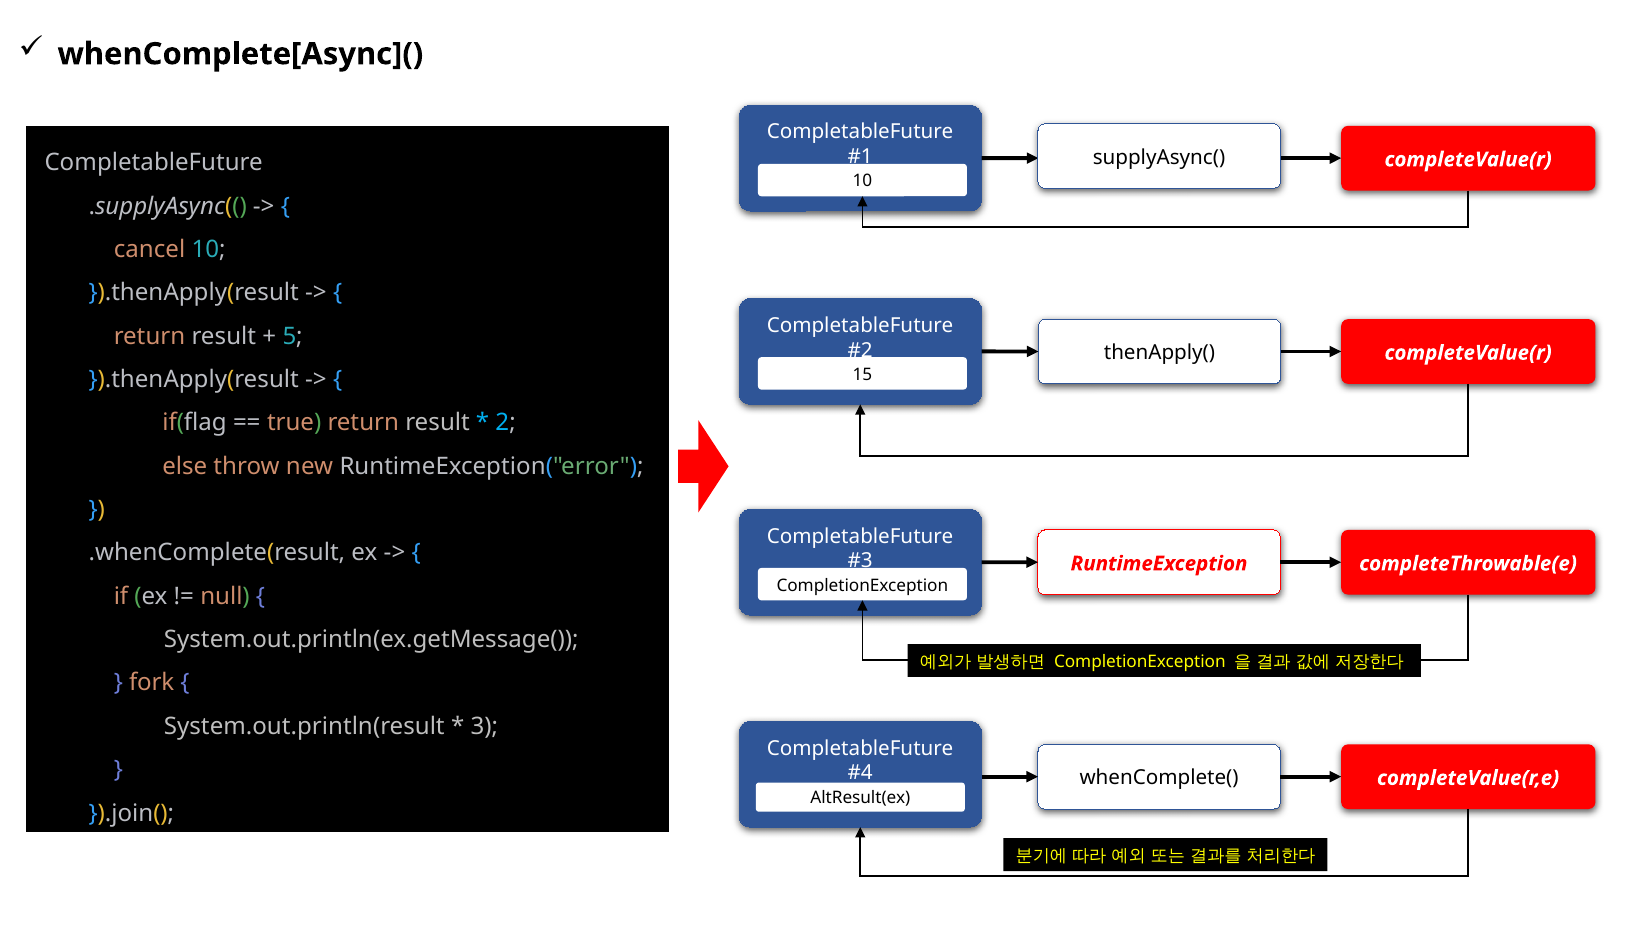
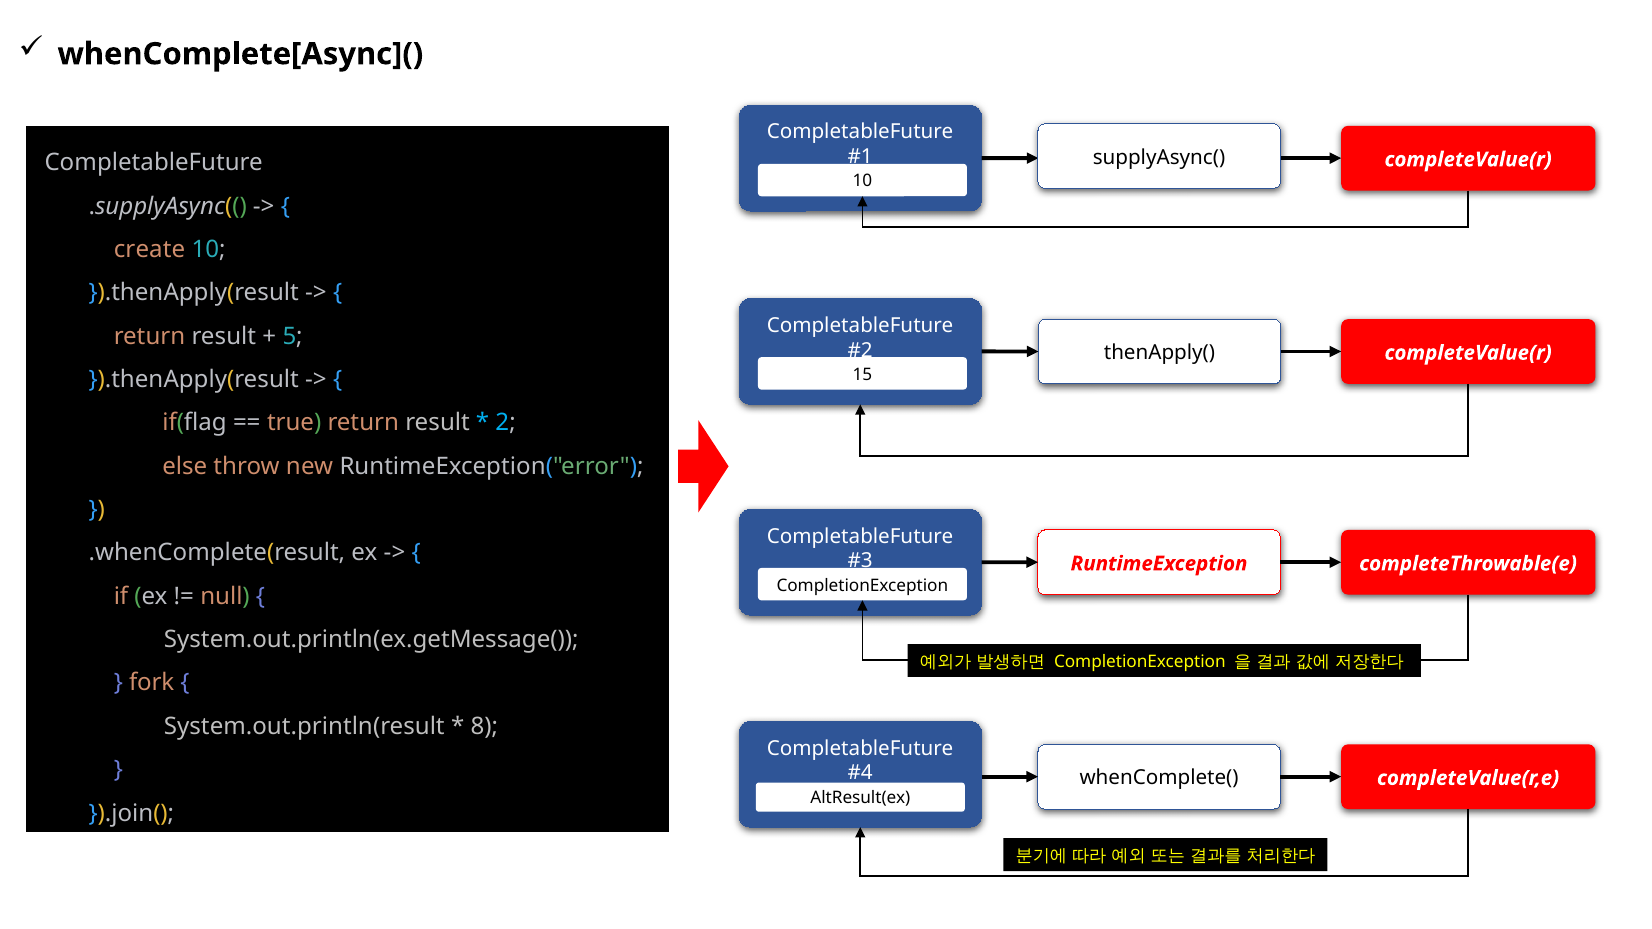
cancel: cancel -> create (149, 250)
3: 3 -> 8 (484, 727)
